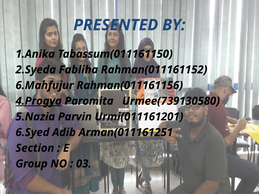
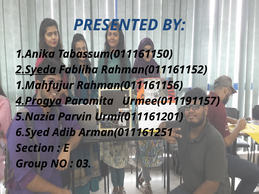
2.Syeda underline: none -> present (36, 70)
6.Mahfujur: 6.Mahfujur -> 1.Mahfujur (45, 85)
Urmee(739130580: Urmee(739130580 -> Urmee(011191157 (171, 101)
